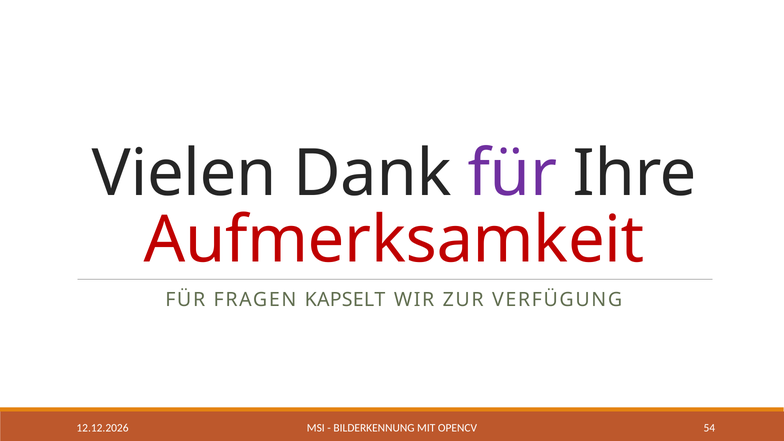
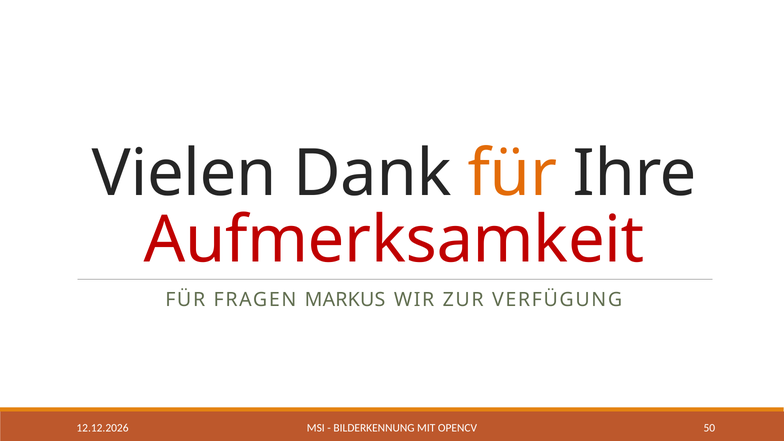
für colour: purple -> orange (512, 174)
KAPSELT: KAPSELT -> MARKUS (345, 300)
54: 54 -> 50 (709, 428)
